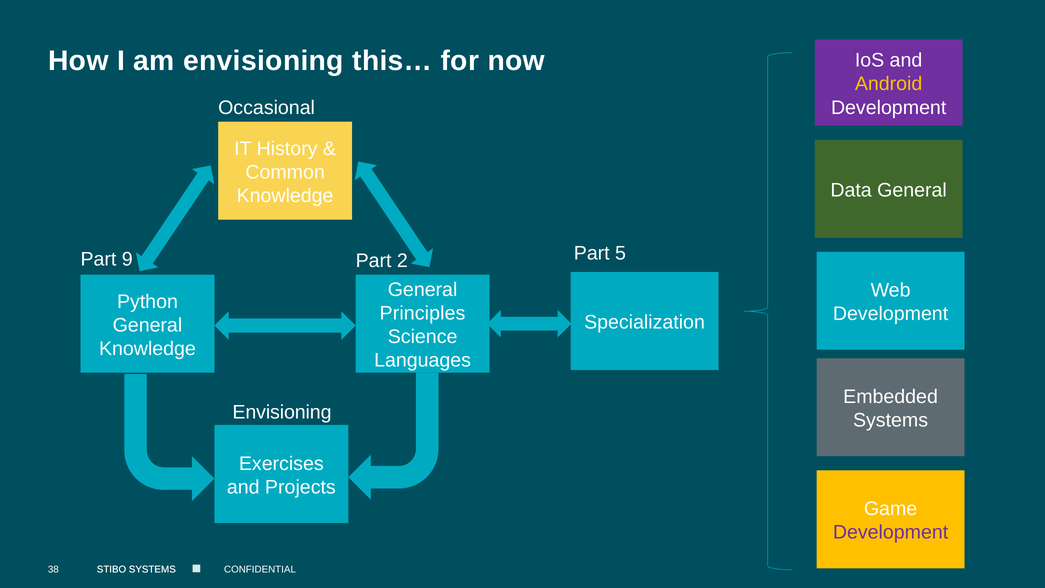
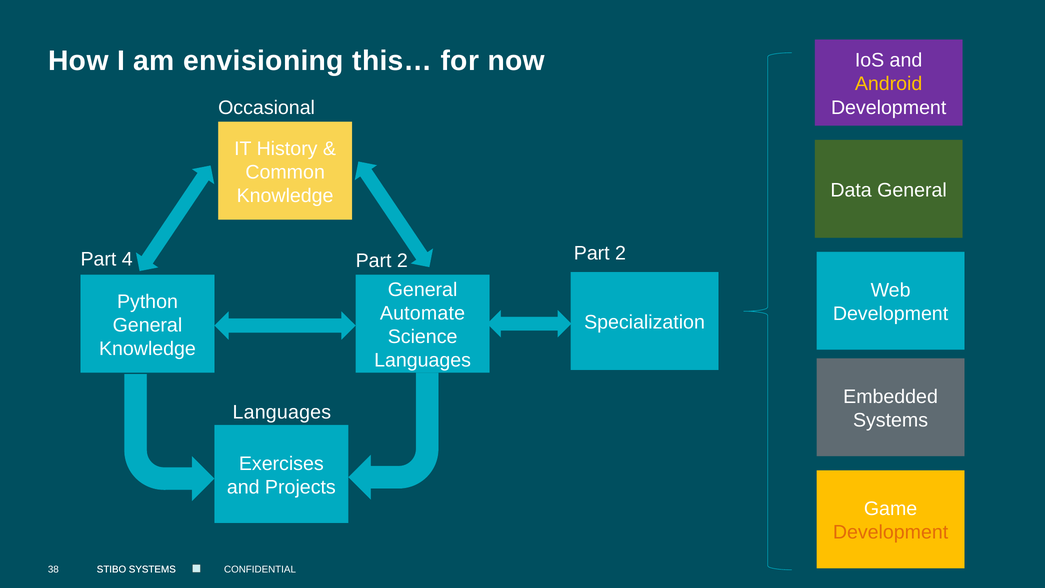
5: 5 -> 2 (621, 253)
9: 9 -> 4 (127, 259)
Principles: Principles -> Automate (422, 313)
Envisioning: Envisioning -> Languages (282, 412)
Development colour: purple -> orange (891, 532)
